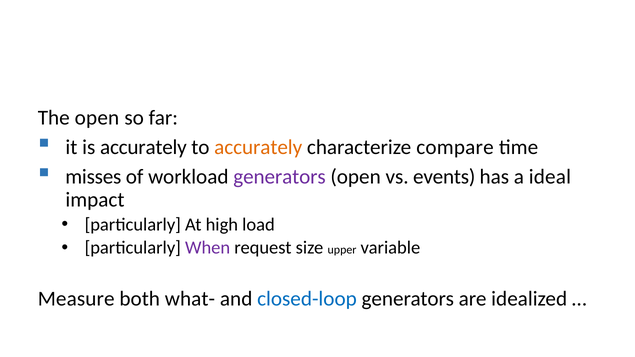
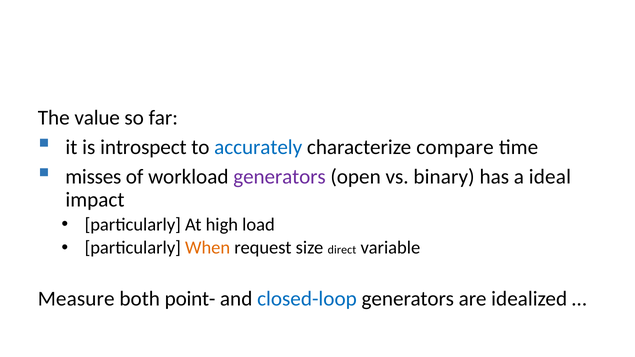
The open: open -> value (97, 118)
is accurately: accurately -> introspect (143, 148)
accurately colour: orange -> blue (258, 148)
events: events -> binary (444, 177)
When colour: purple -> orange (208, 248)
upper: upper -> direct (342, 250)
what-: what- -> point- (190, 299)
